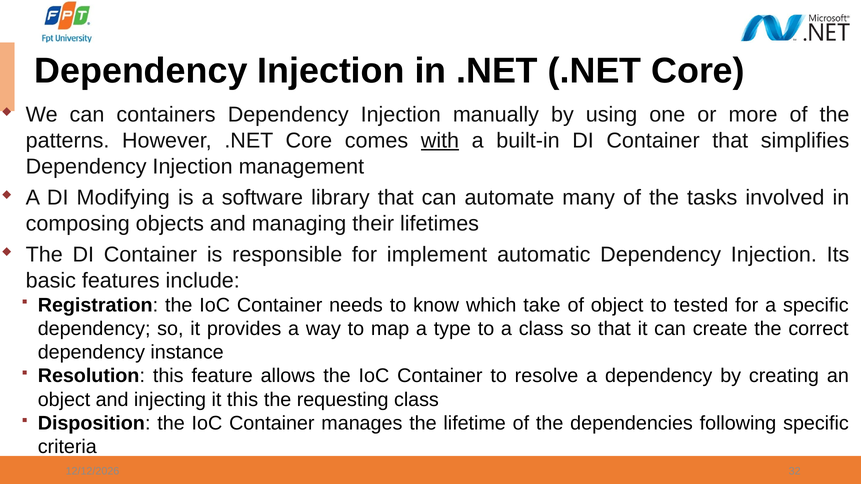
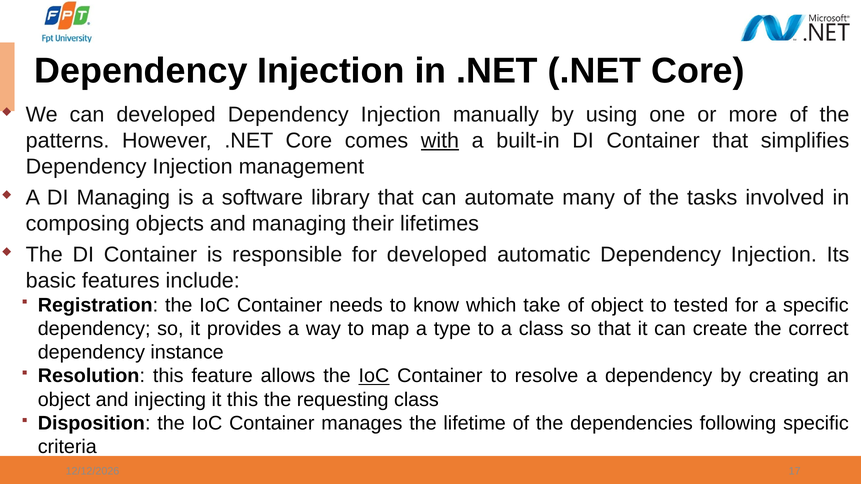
can containers: containers -> developed (166, 115)
DI Modifying: Modifying -> Managing (123, 198)
for implement: implement -> developed (437, 255)
IoC underline: none -> present (374, 376)
32: 32 -> 17 (795, 471)
